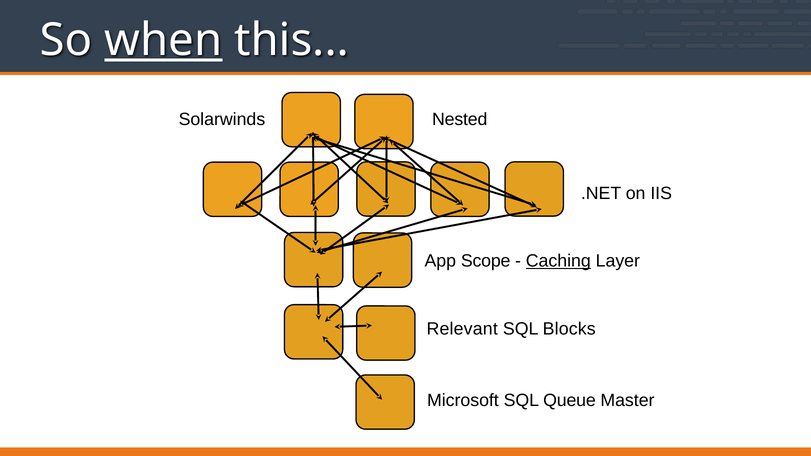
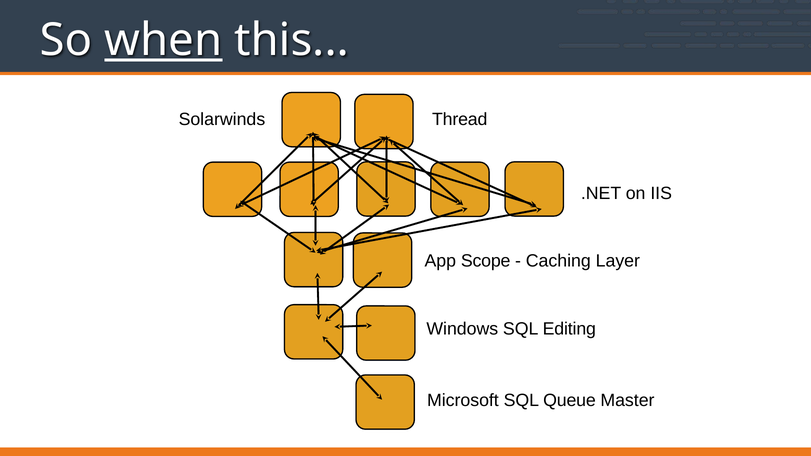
Nested: Nested -> Thread (460, 119)
Caching underline: present -> none (558, 261)
Relevant: Relevant -> Windows (462, 329)
Blocks: Blocks -> Editing (569, 329)
